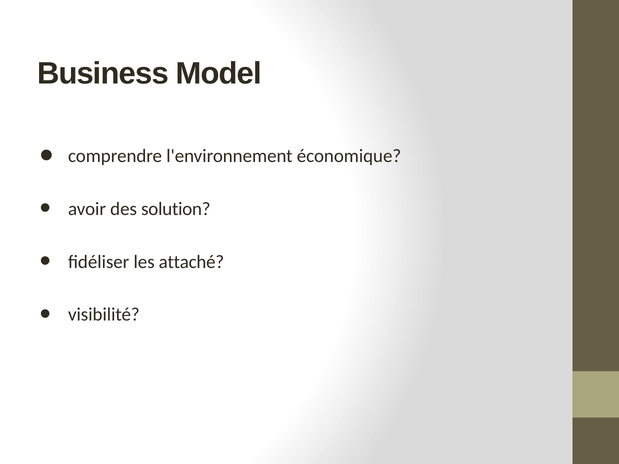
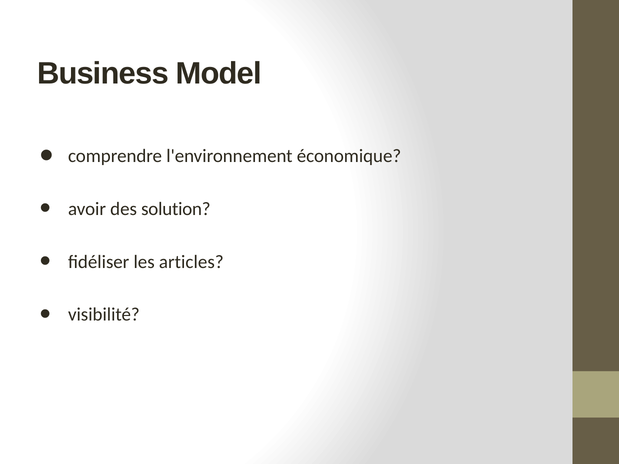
attaché: attaché -> articles (191, 262)
